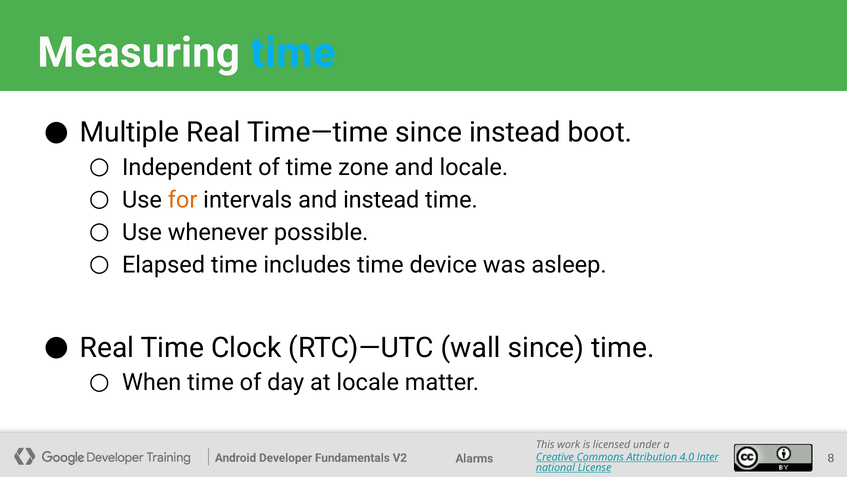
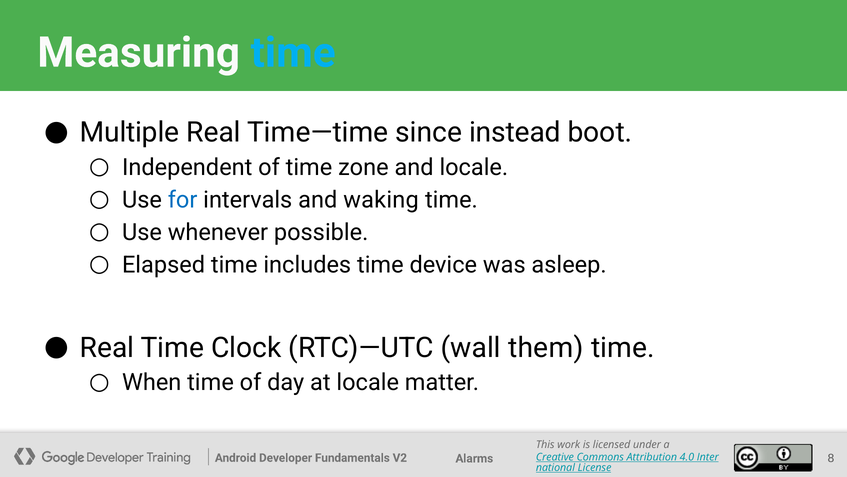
for colour: orange -> blue (183, 200)
and instead: instead -> waking (381, 200)
wall since: since -> them (546, 347)
